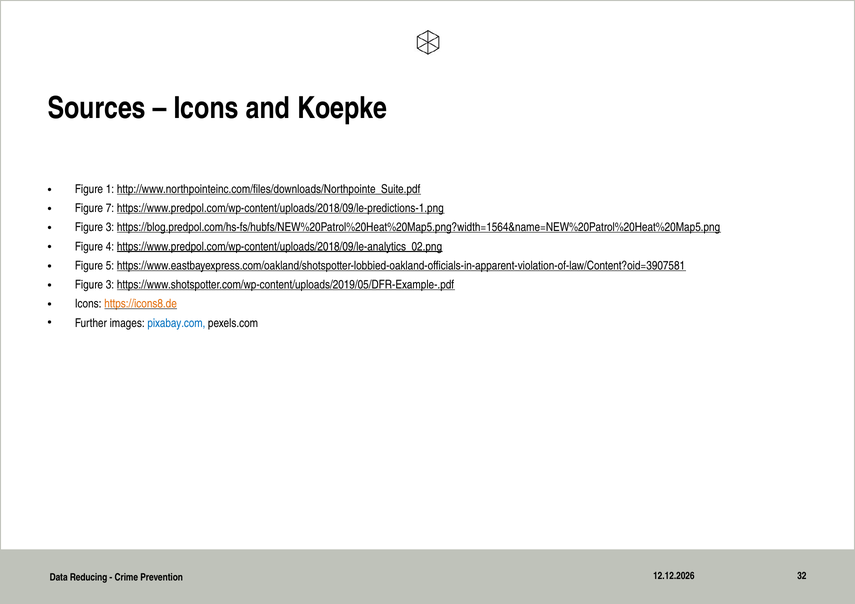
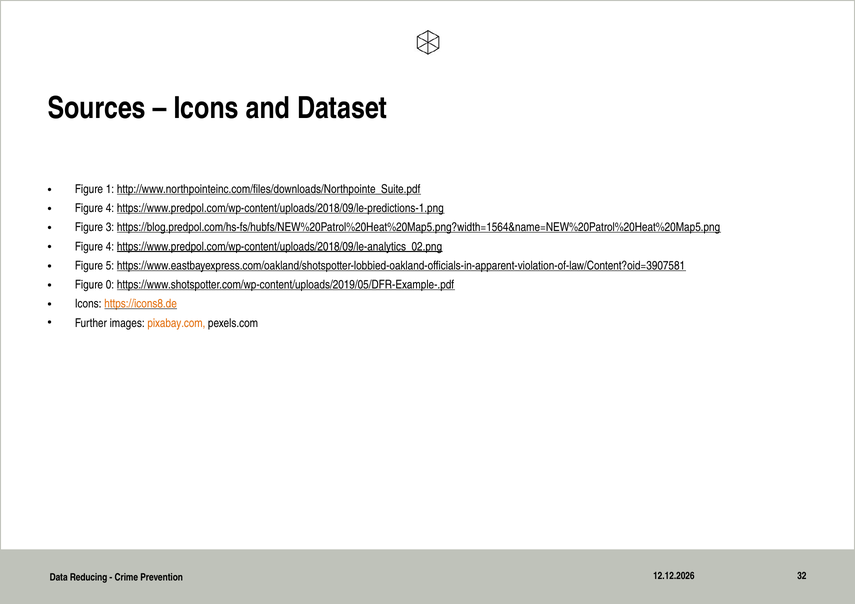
Koepke: Koepke -> Dataset (342, 108)
7: 7 -> 4 (110, 209)
3: 3 -> 0 (110, 285)
pixabay.com colour: blue -> orange (176, 323)
